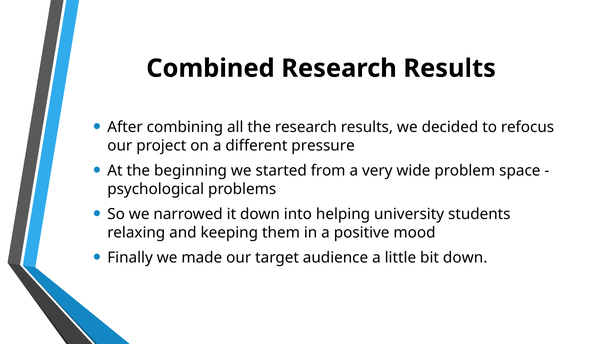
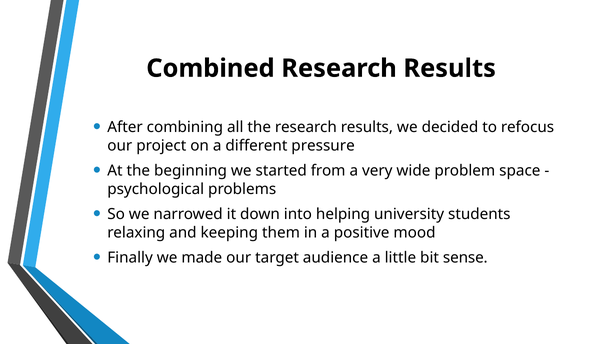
bit down: down -> sense (465, 258)
